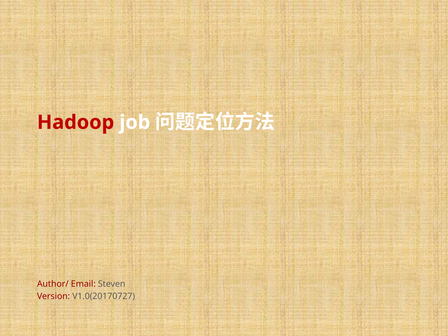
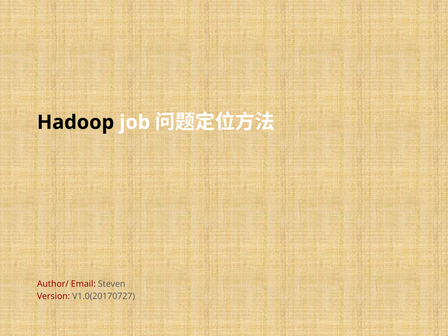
Hadoop colour: red -> black (76, 122)
